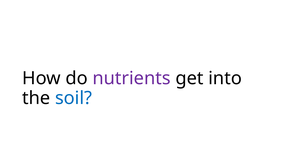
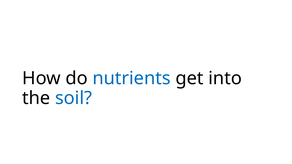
nutrients colour: purple -> blue (132, 78)
